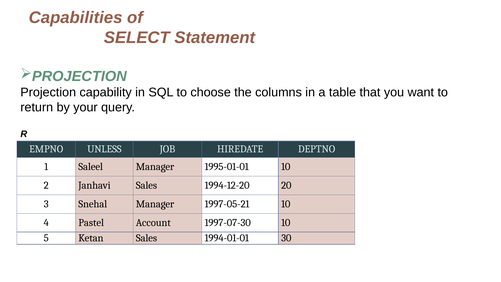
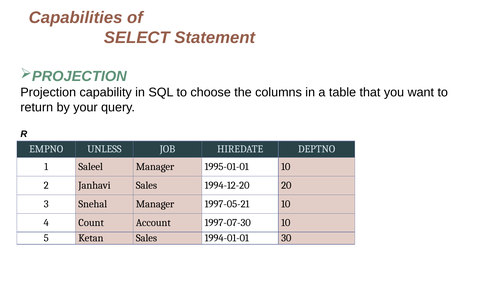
Pastel: Pastel -> Count (91, 223)
